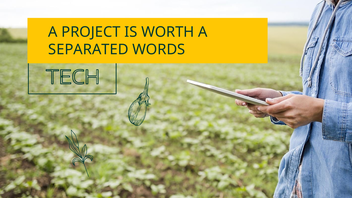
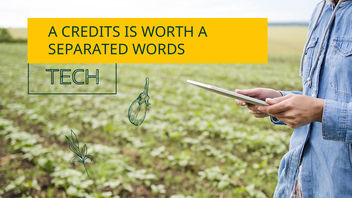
PROJECT: PROJECT -> CREDITS (91, 32)
